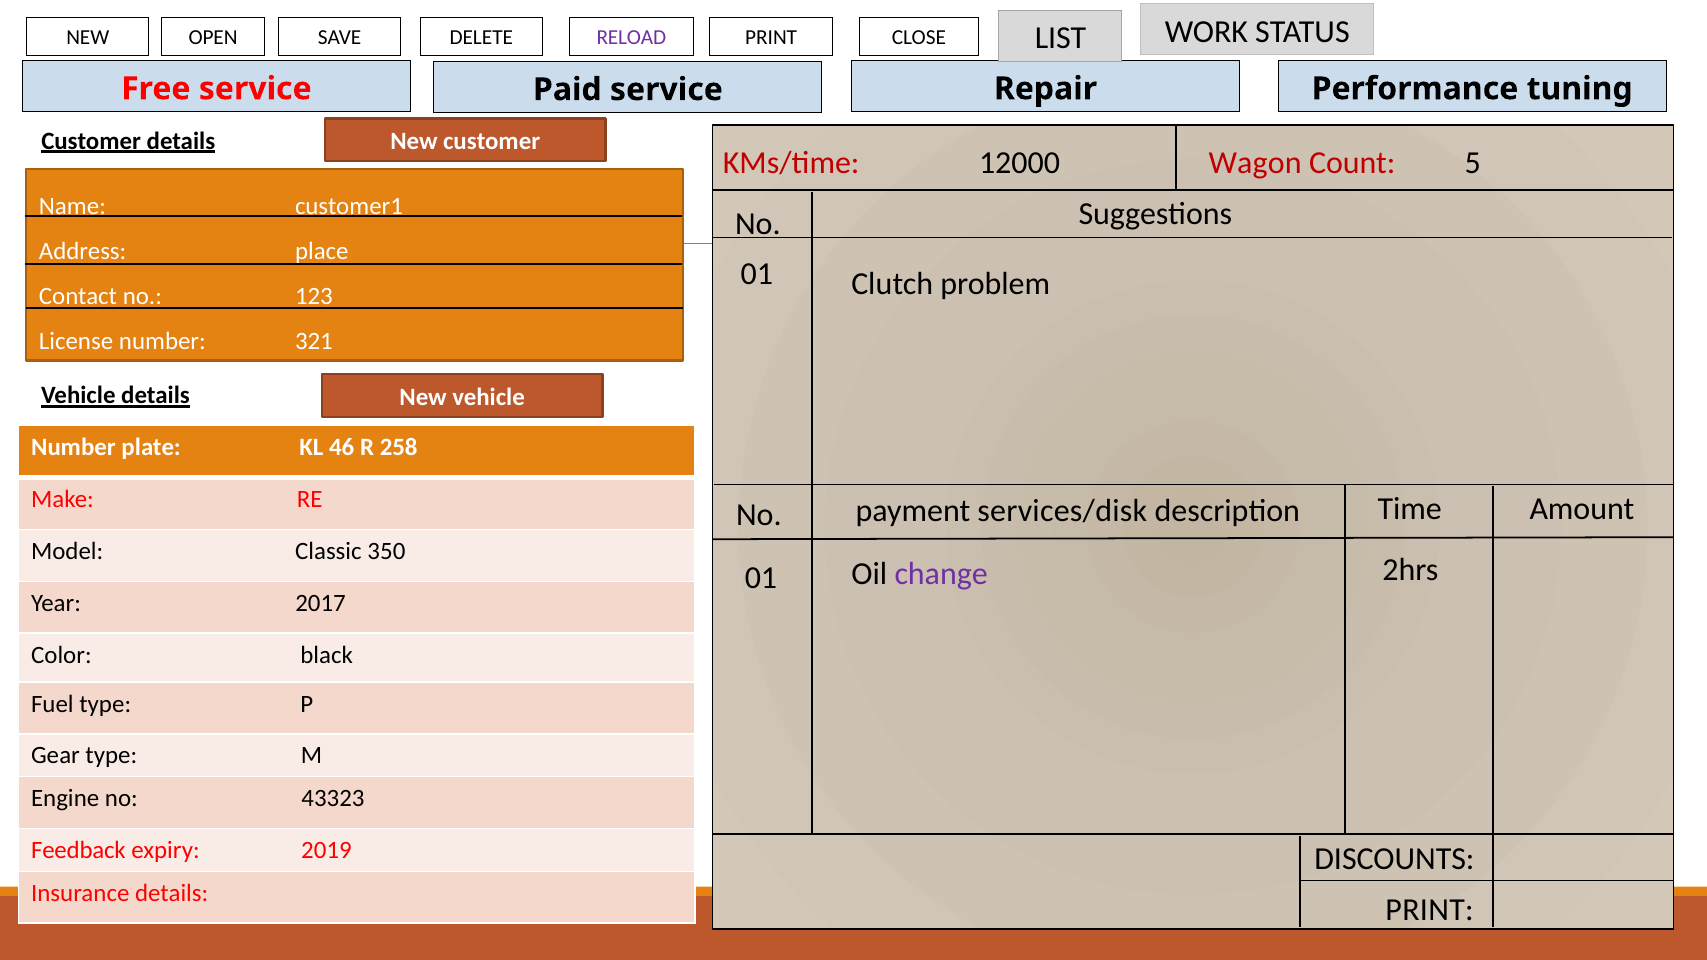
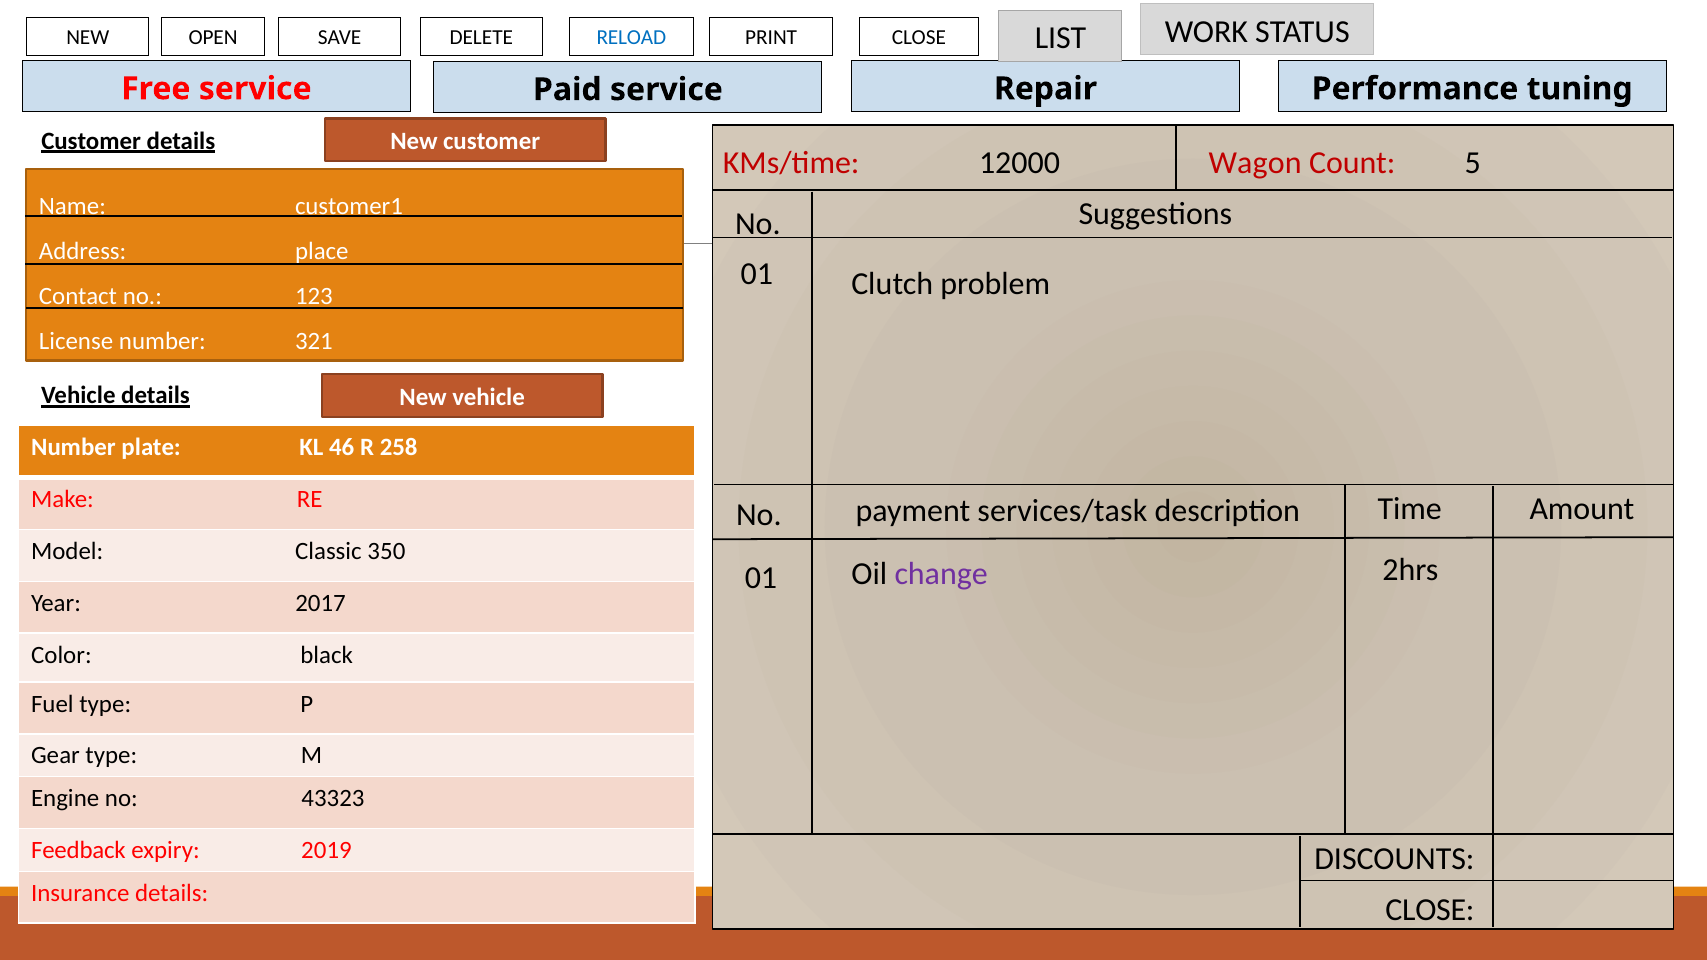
RELOAD colour: purple -> blue (631, 38)
services/disk: services/disk -> services/task (1062, 511)
PRINT: PRINT -> CLOSE (1430, 910)
